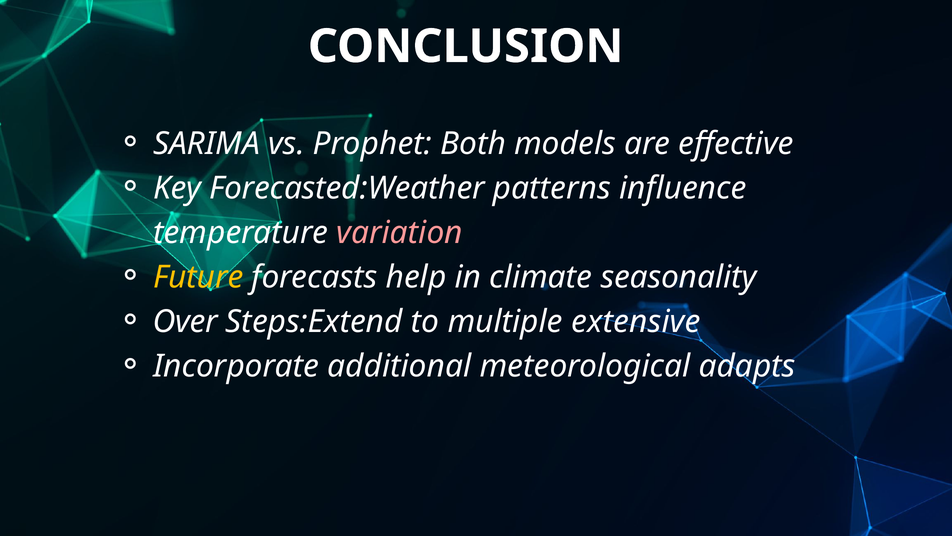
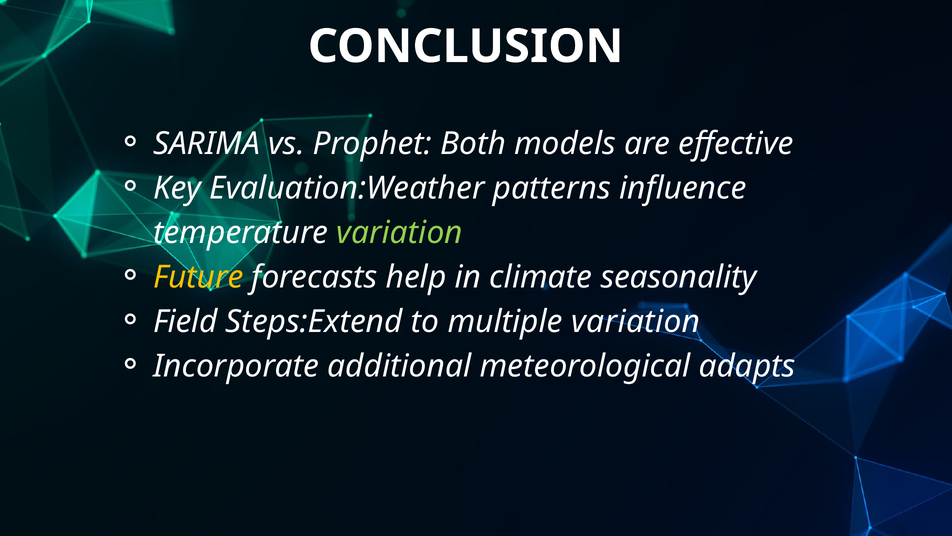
Forecasted:Weather: Forecasted:Weather -> Evaluation:Weather (347, 188)
variation colour: pink -> light green (400, 233)
Over: Over -> Field (185, 322)
multiple extensive: extensive -> variation (636, 322)
